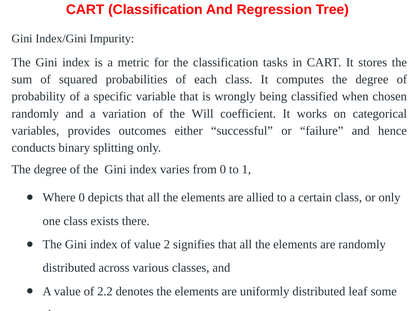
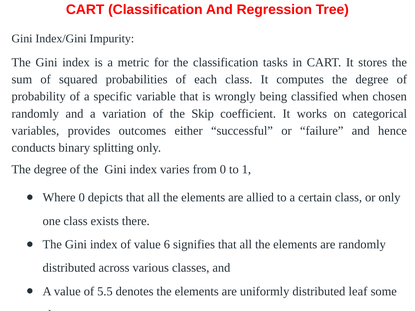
Will: Will -> Skip (203, 114)
2: 2 -> 6 (167, 245)
2.2: 2.2 -> 5.5 (105, 292)
